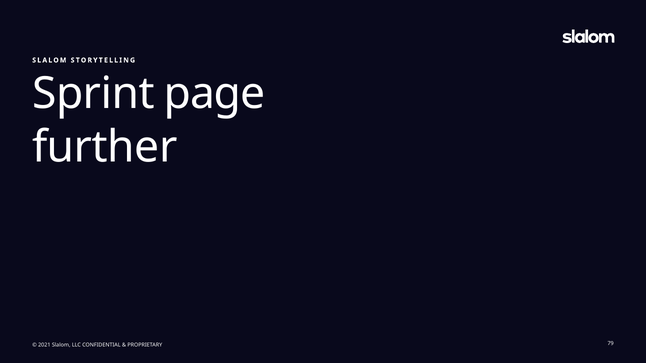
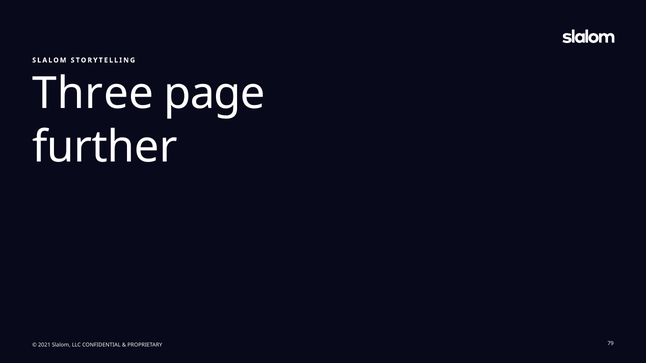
Sprint: Sprint -> Three (93, 94)
